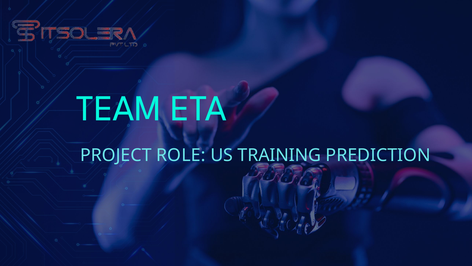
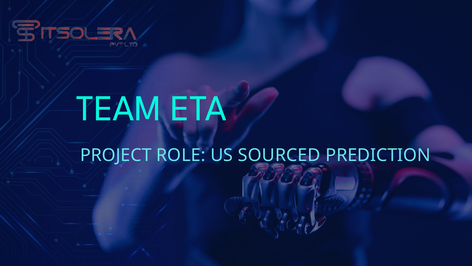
TRAINING: TRAINING -> SOURCED (279, 155)
